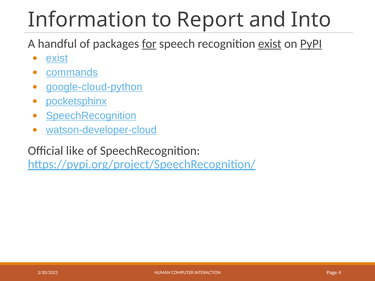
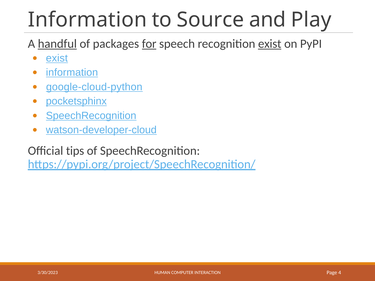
Report: Report -> Source (210, 20)
Into: Into -> Play (311, 20)
handful underline: none -> present (57, 44)
PyPI underline: present -> none (311, 44)
commands: commands -> information (72, 73)
like: like -> tips (75, 151)
